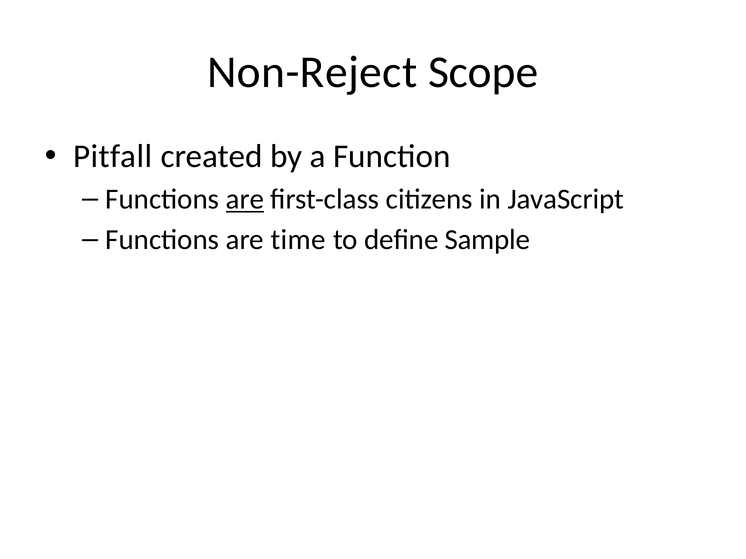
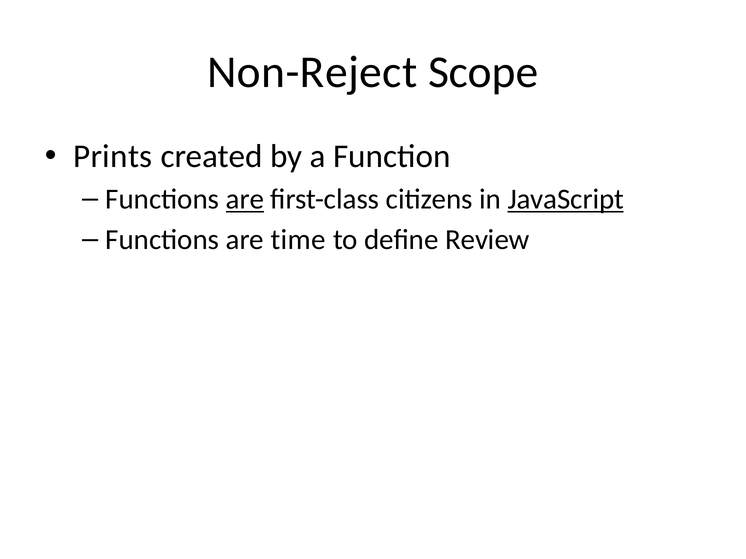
Pitfall: Pitfall -> Prints (113, 156)
JavaScript underline: none -> present (566, 199)
Sample: Sample -> Review (487, 240)
